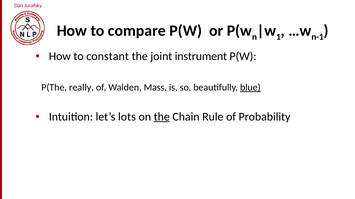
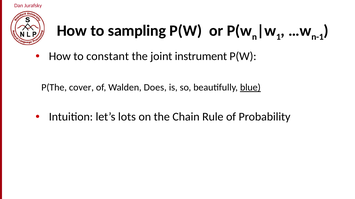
compare: compare -> sampling (137, 31)
really: really -> cover (81, 88)
Mass: Mass -> Does (155, 88)
the underline: present -> none (162, 117)
